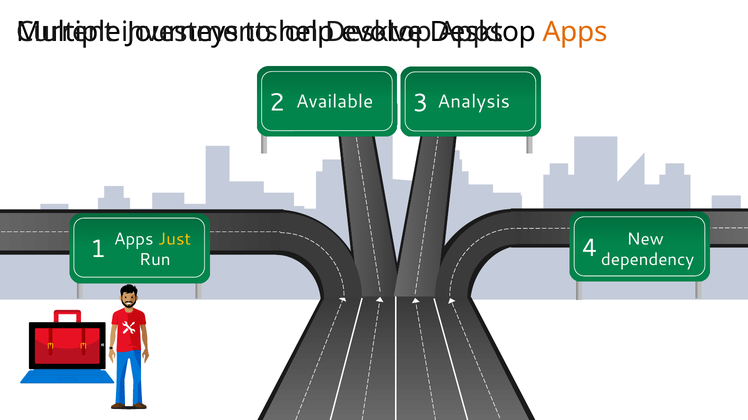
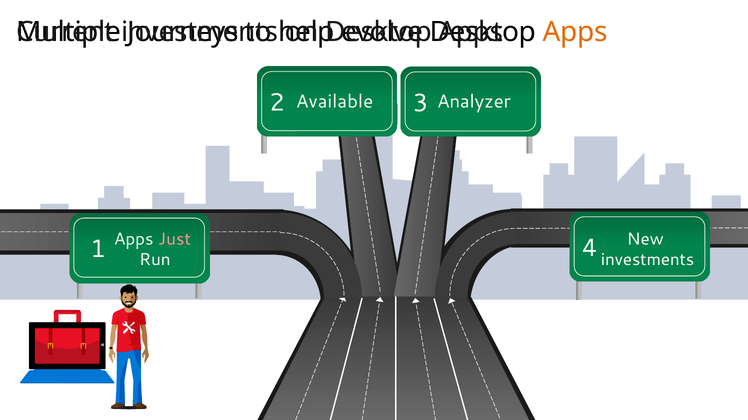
Analysis: Analysis -> Analyzer (474, 102)
Just colour: yellow -> pink (175, 240)
dependency: dependency -> investments (648, 260)
